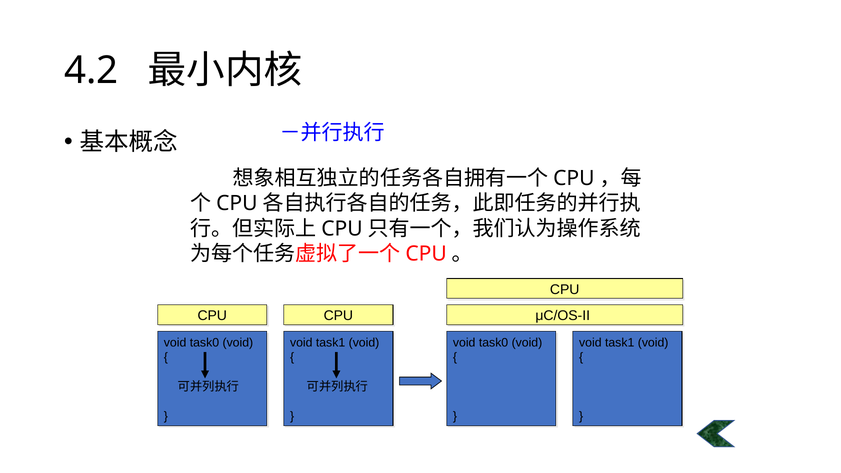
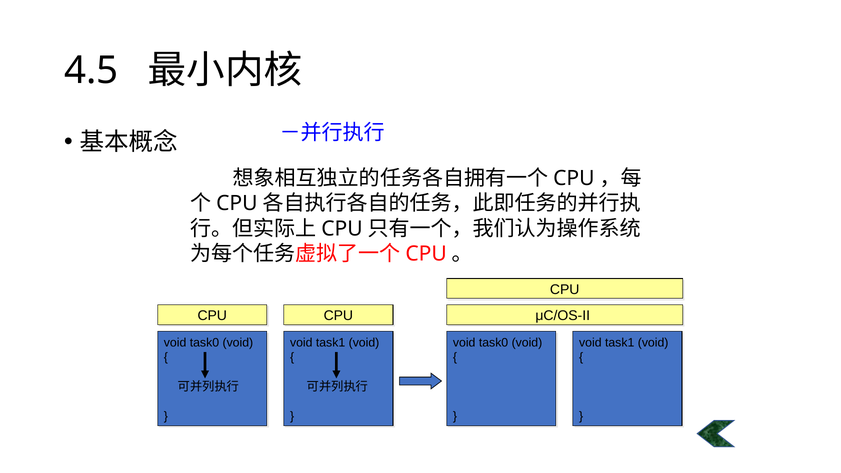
4.2: 4.2 -> 4.5 (91, 71)
